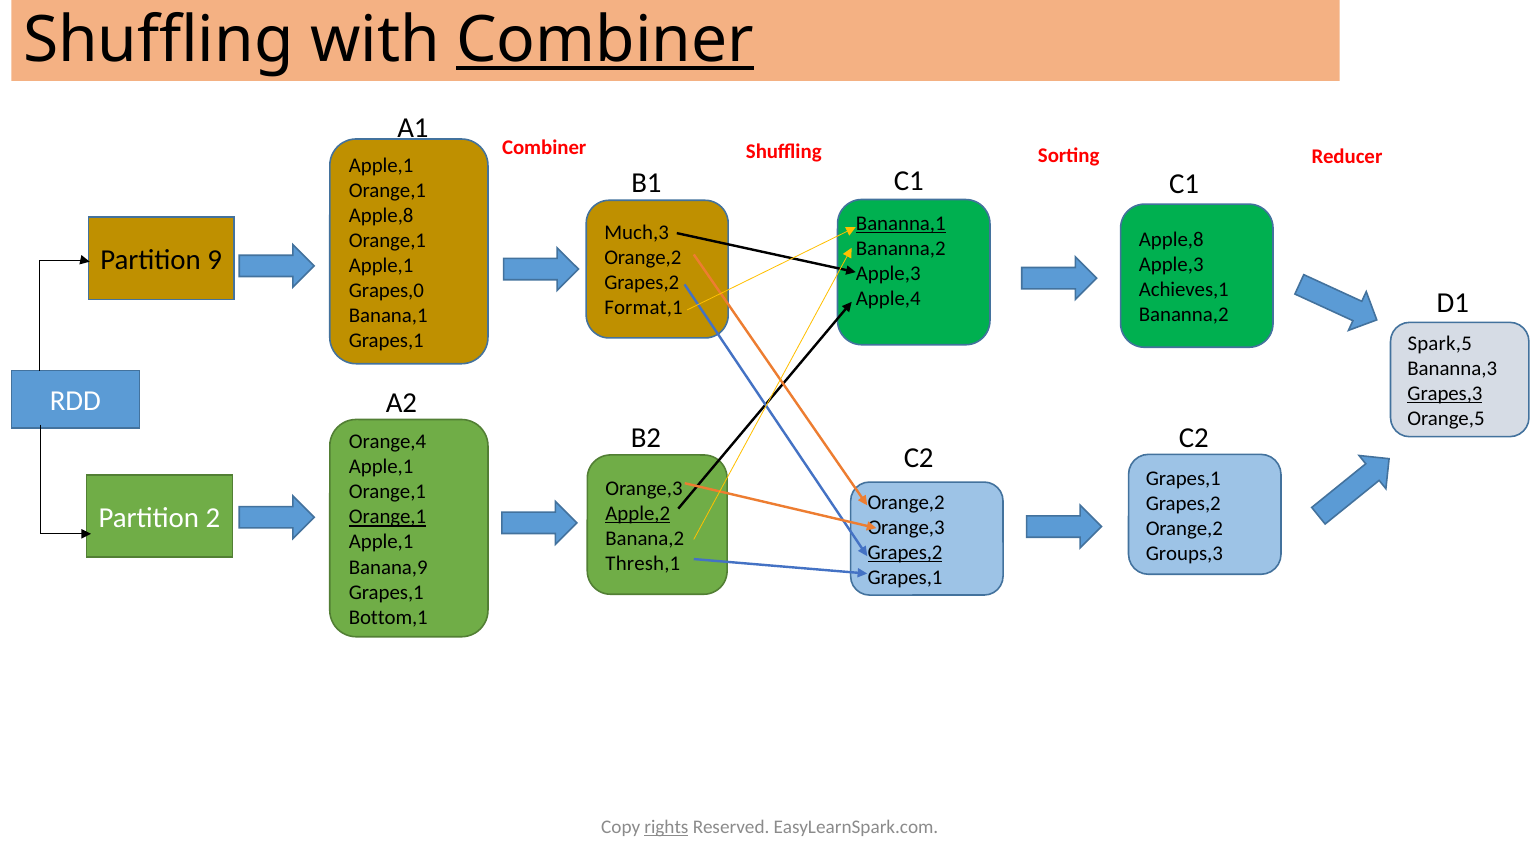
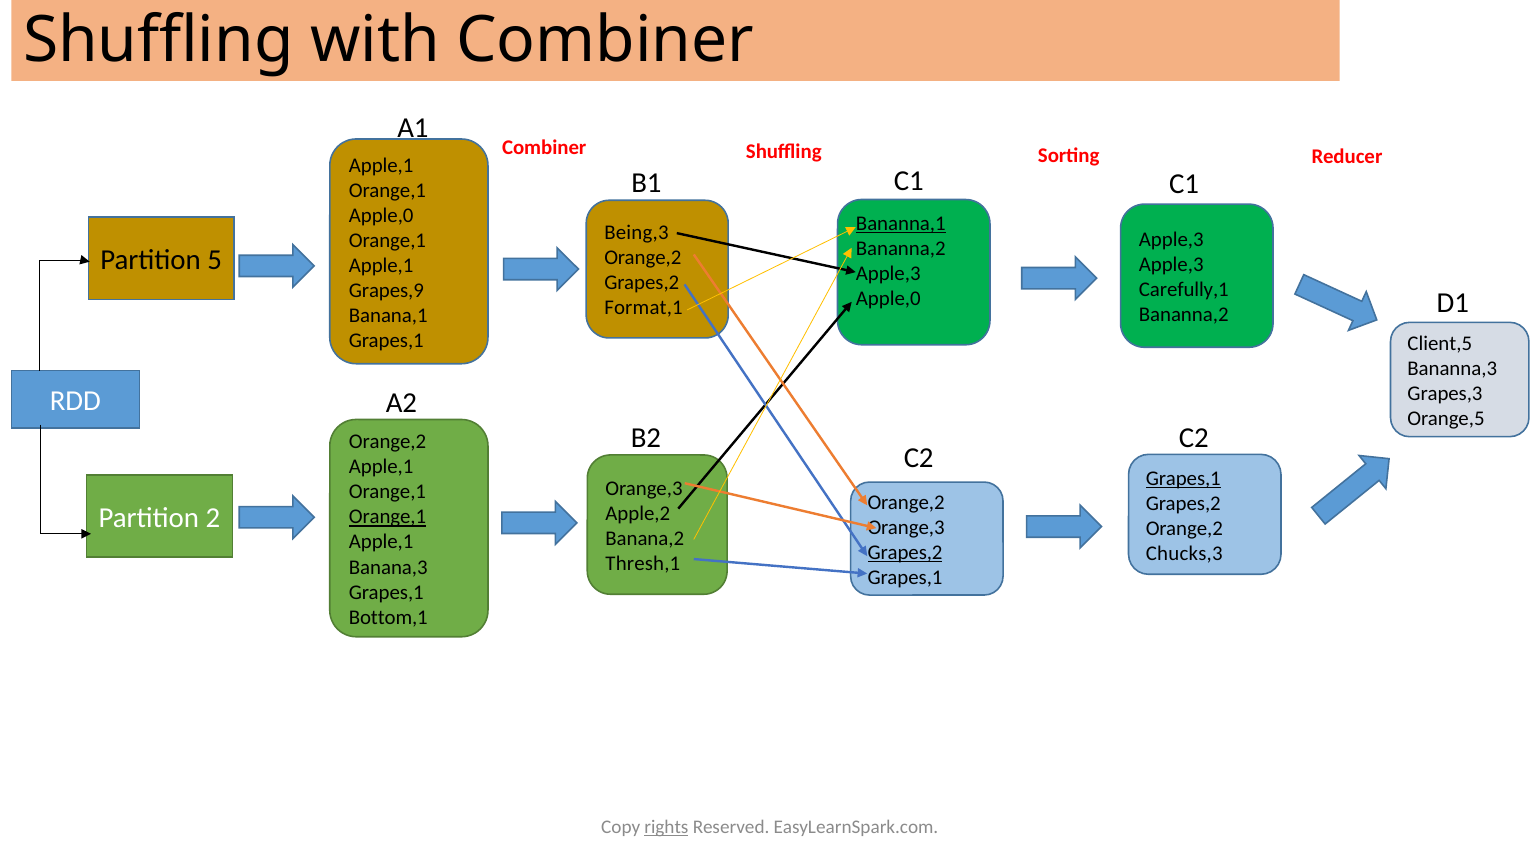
Combiner underline: present -> none (605, 40)
Apple,8: Apple,8 -> Apple,0 (381, 215)
Much,3: Much,3 -> Being,3 (637, 233)
Apple,8: Apple,8 -> Apple,3 (1171, 240)
9: 9 -> 5 (215, 260)
Achieves,1: Achieves,1 -> Carefully,1 (1184, 290)
Grapes,0: Grapes,0 -> Grapes,9 (386, 290)
Apple,4: Apple,4 -> Apple,0 (888, 299)
Spark,5: Spark,5 -> Client,5 (1440, 343)
Grapes,3 underline: present -> none (1445, 394)
Orange,4: Orange,4 -> Orange,2 (388, 442)
Grapes,1 underline: none -> present (1183, 478)
Apple,2 underline: present -> none (638, 514)
Groups,3: Groups,3 -> Chucks,3 (1184, 553)
Banana,9: Banana,9 -> Banana,3 (388, 567)
